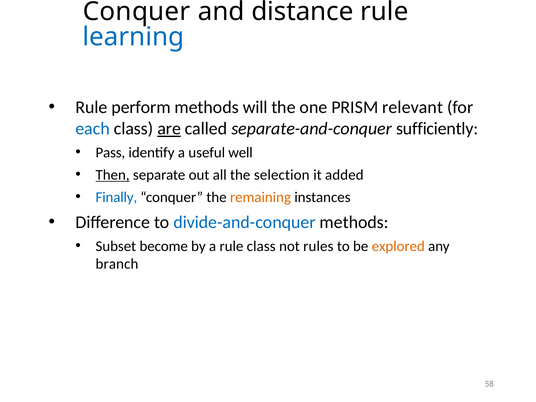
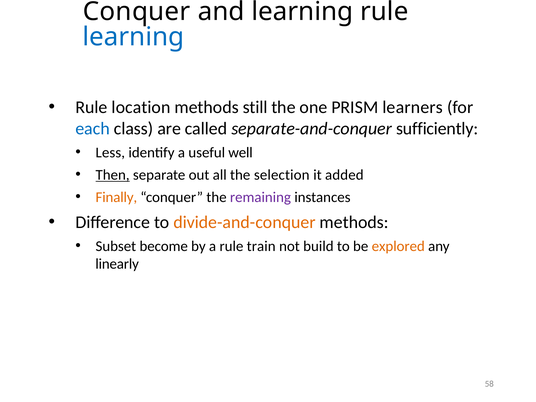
and distance: distance -> learning (302, 12)
perform: perform -> location (141, 107)
will: will -> still (255, 107)
relevant: relevant -> learners (413, 107)
are underline: present -> none (169, 129)
Pass: Pass -> Less (110, 153)
Finally colour: blue -> orange (116, 197)
remaining colour: orange -> purple (260, 197)
divide-and-conquer colour: blue -> orange (244, 222)
rule class: class -> train (261, 246)
rules: rules -> build (318, 246)
branch: branch -> linearly (117, 264)
